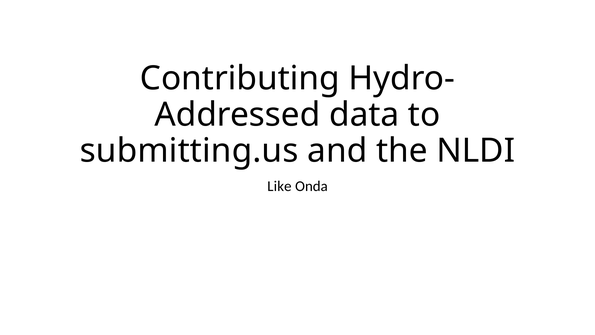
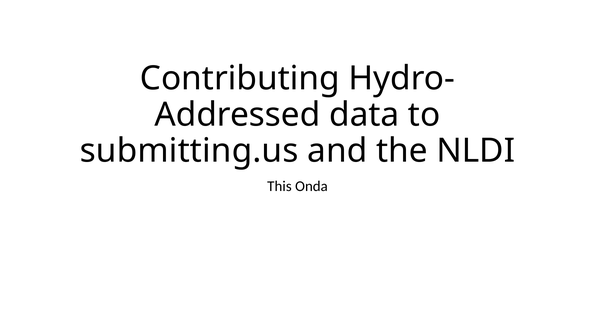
Like: Like -> This (279, 186)
